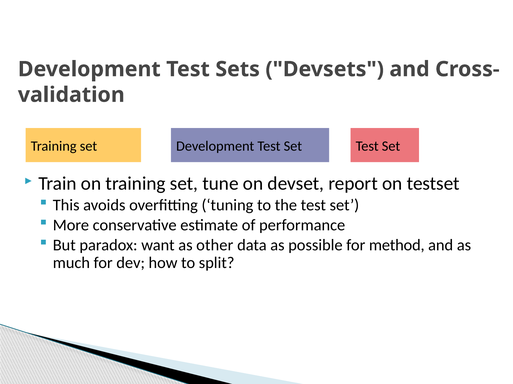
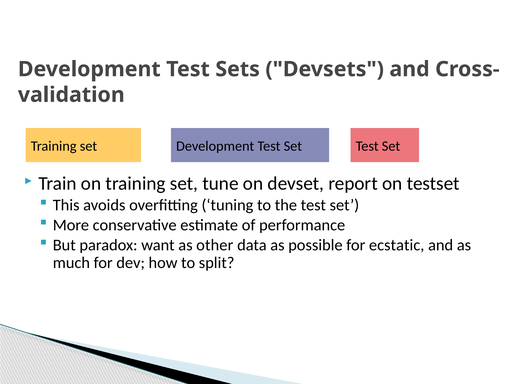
method: method -> ecstatic (397, 246)
